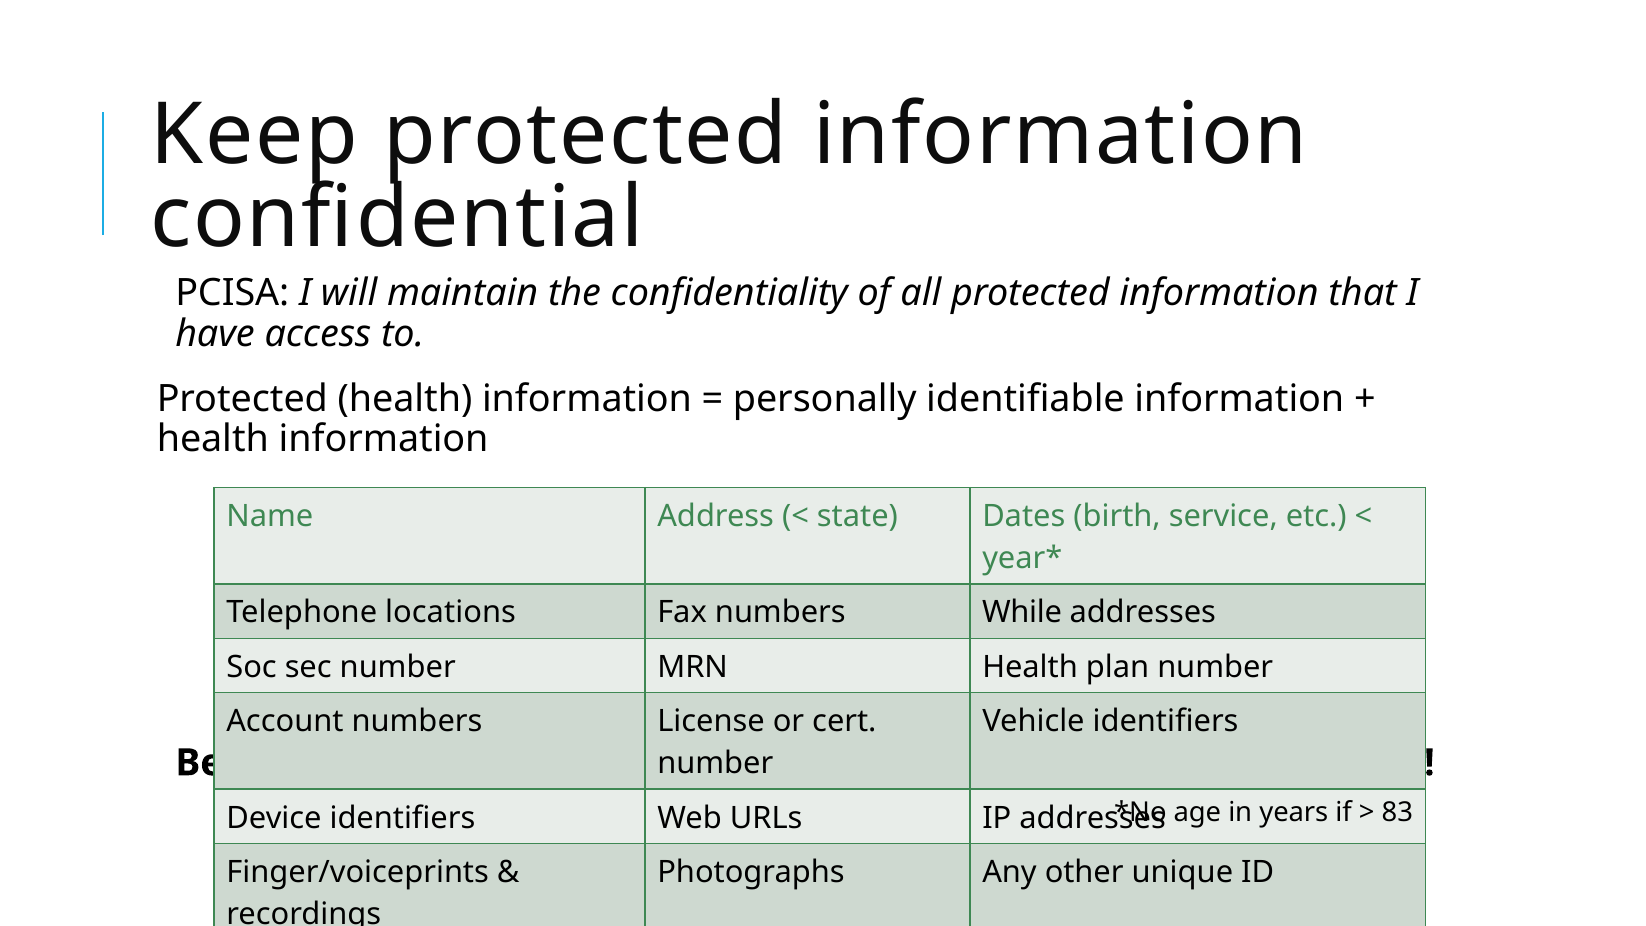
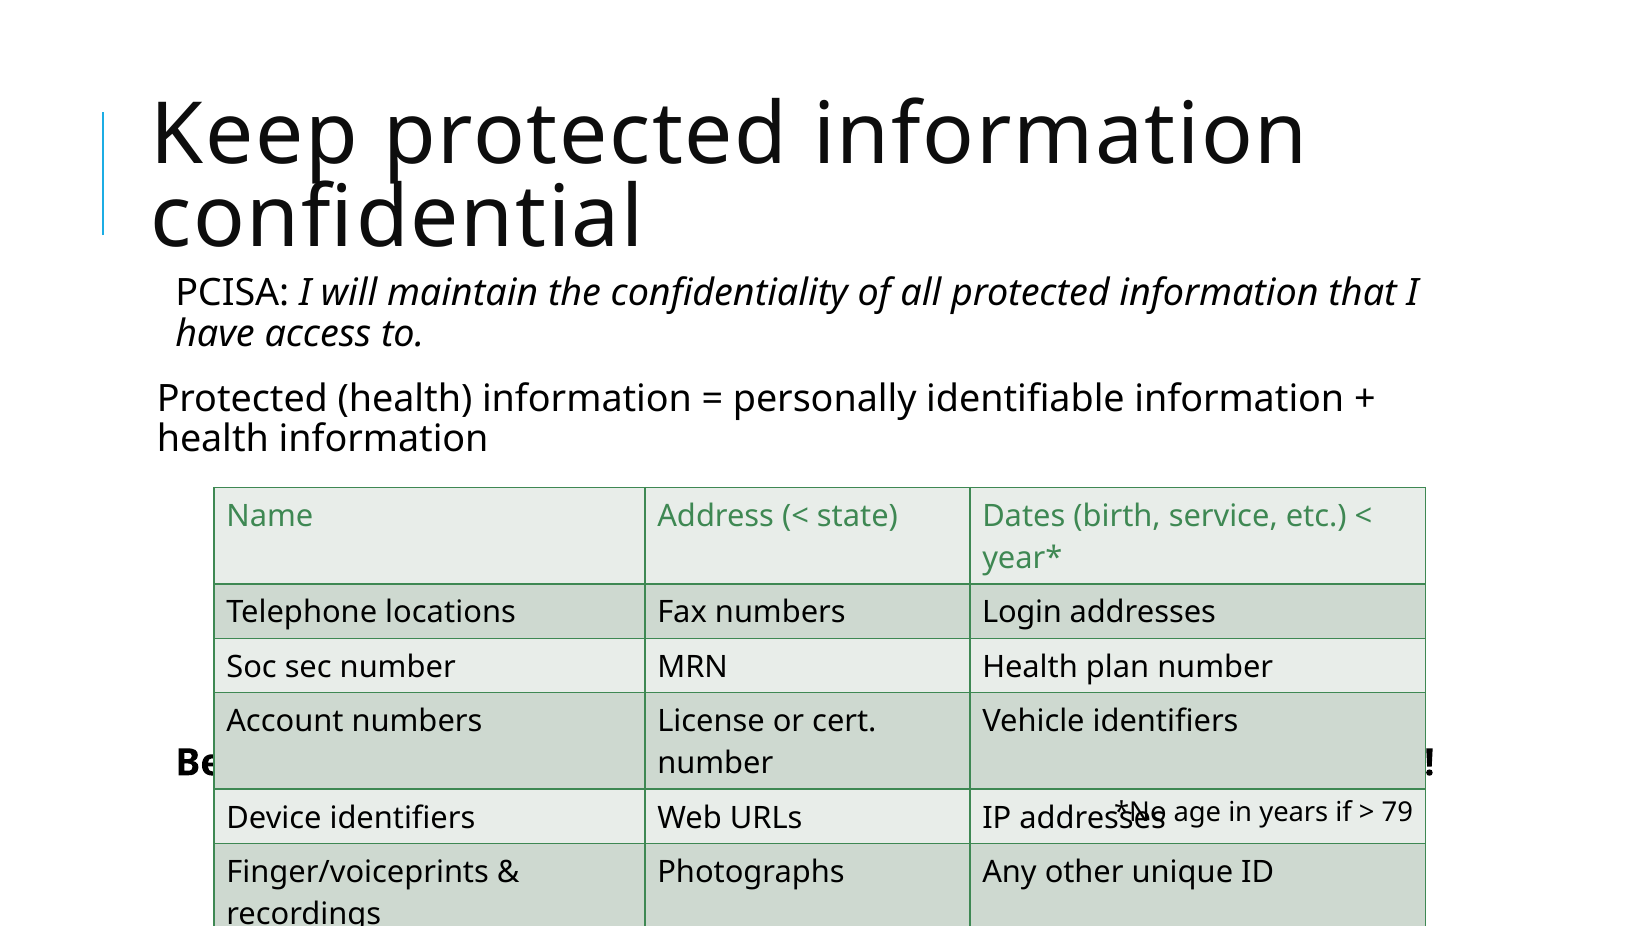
While: While -> Login (1022, 613)
83: 83 -> 79 (1397, 812)
